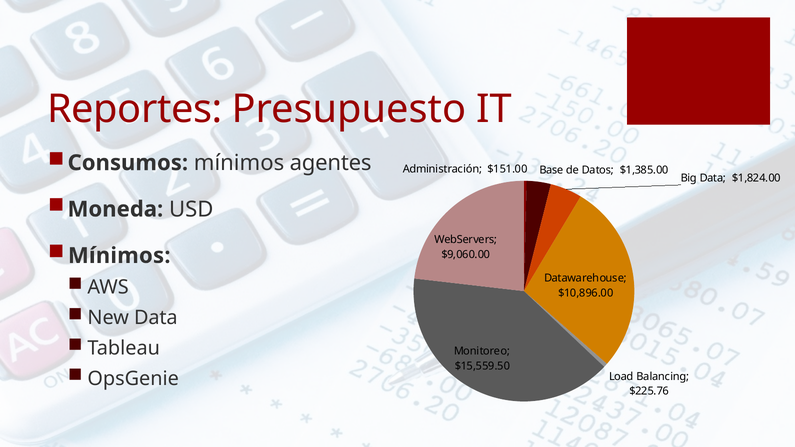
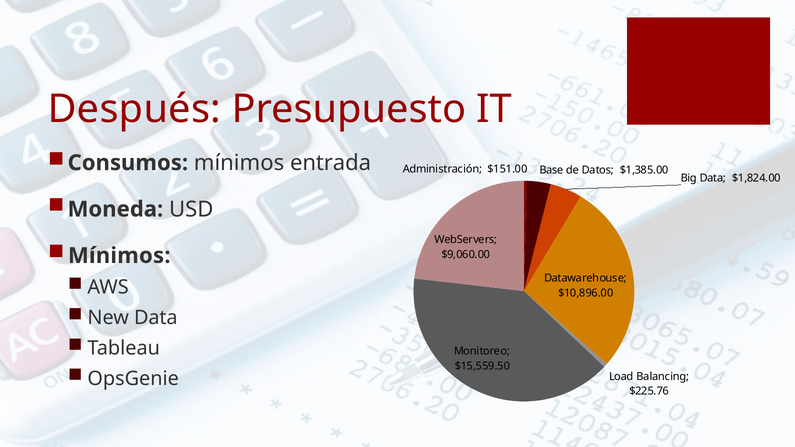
Reportes: Reportes -> Después (134, 109)
agentes: agentes -> entrada (331, 163)
